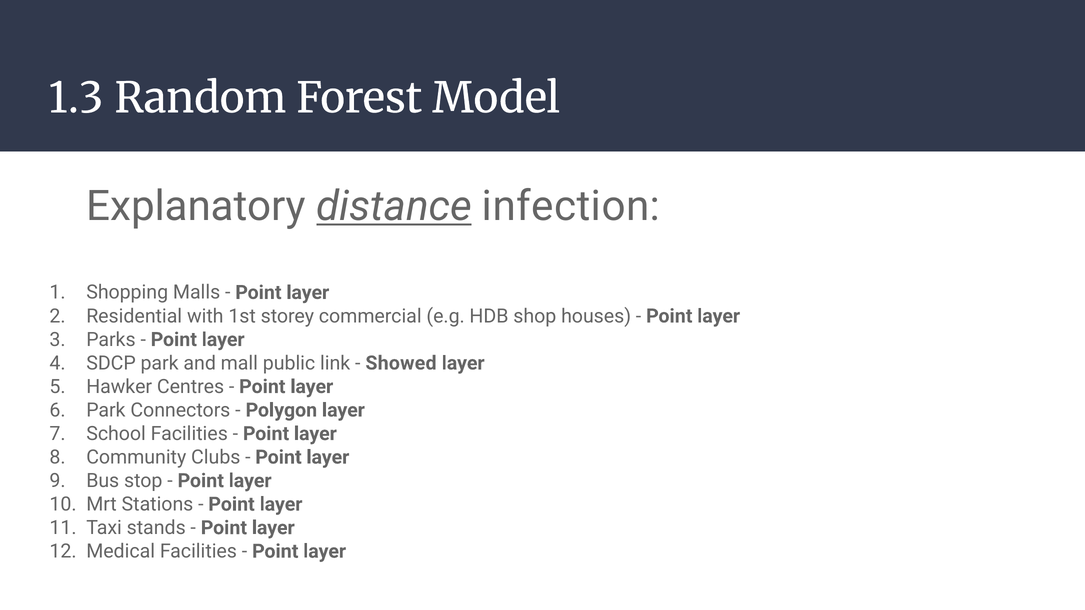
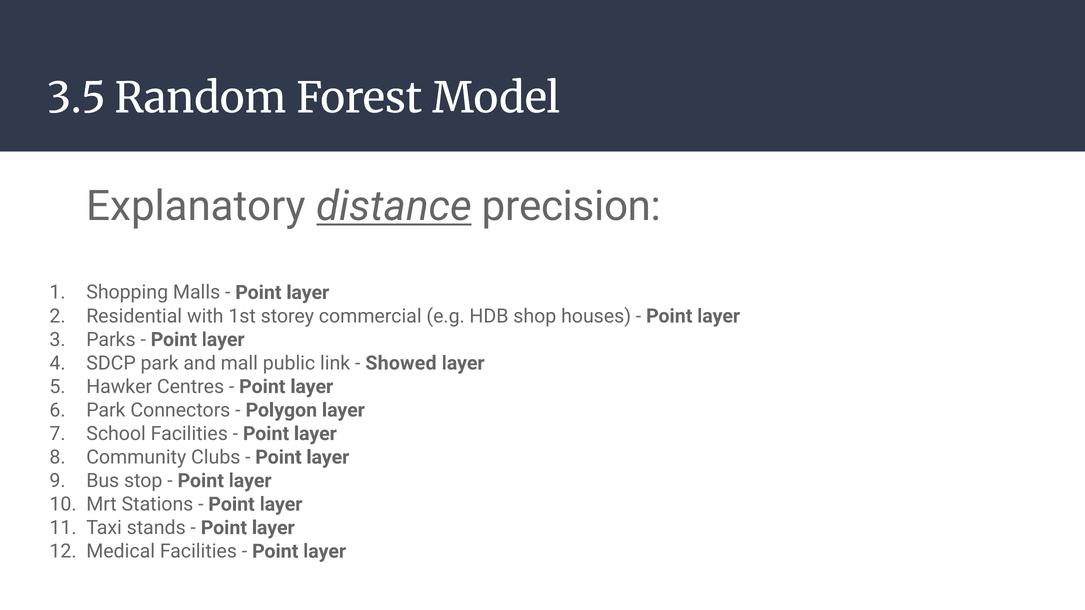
1.3: 1.3 -> 3.5 (76, 99)
infection: infection -> precision (571, 206)
